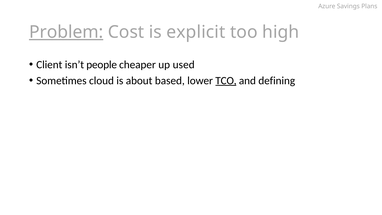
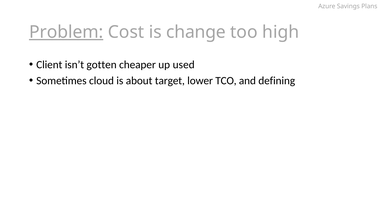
explicit: explicit -> change (196, 32)
people: people -> gotten (102, 65)
based: based -> target (170, 81)
TCO underline: present -> none (226, 81)
